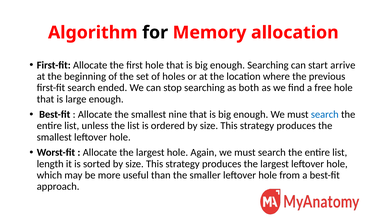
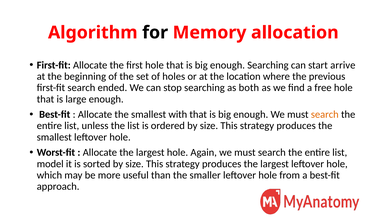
nine: nine -> with (178, 114)
search colour: blue -> orange (325, 114)
length: length -> model (50, 164)
